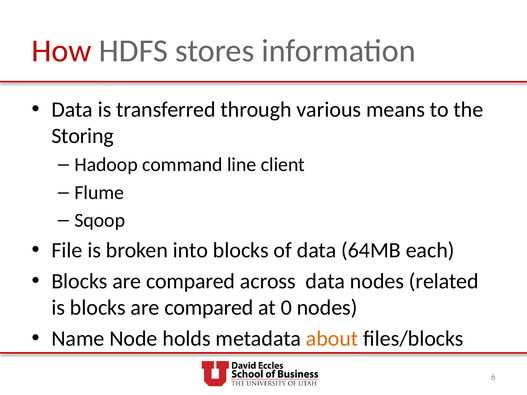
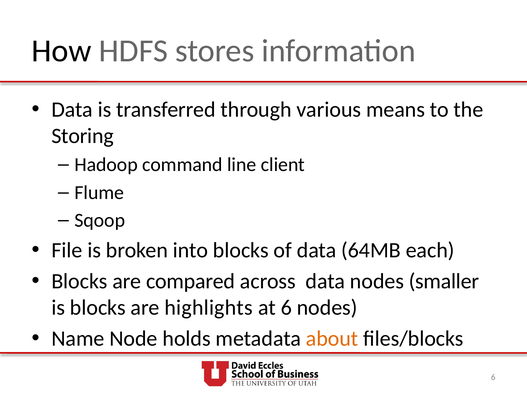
How colour: red -> black (62, 51)
related: related -> smaller (444, 282)
is blocks are compared: compared -> highlights (209, 308)
at 0: 0 -> 6 (286, 308)
